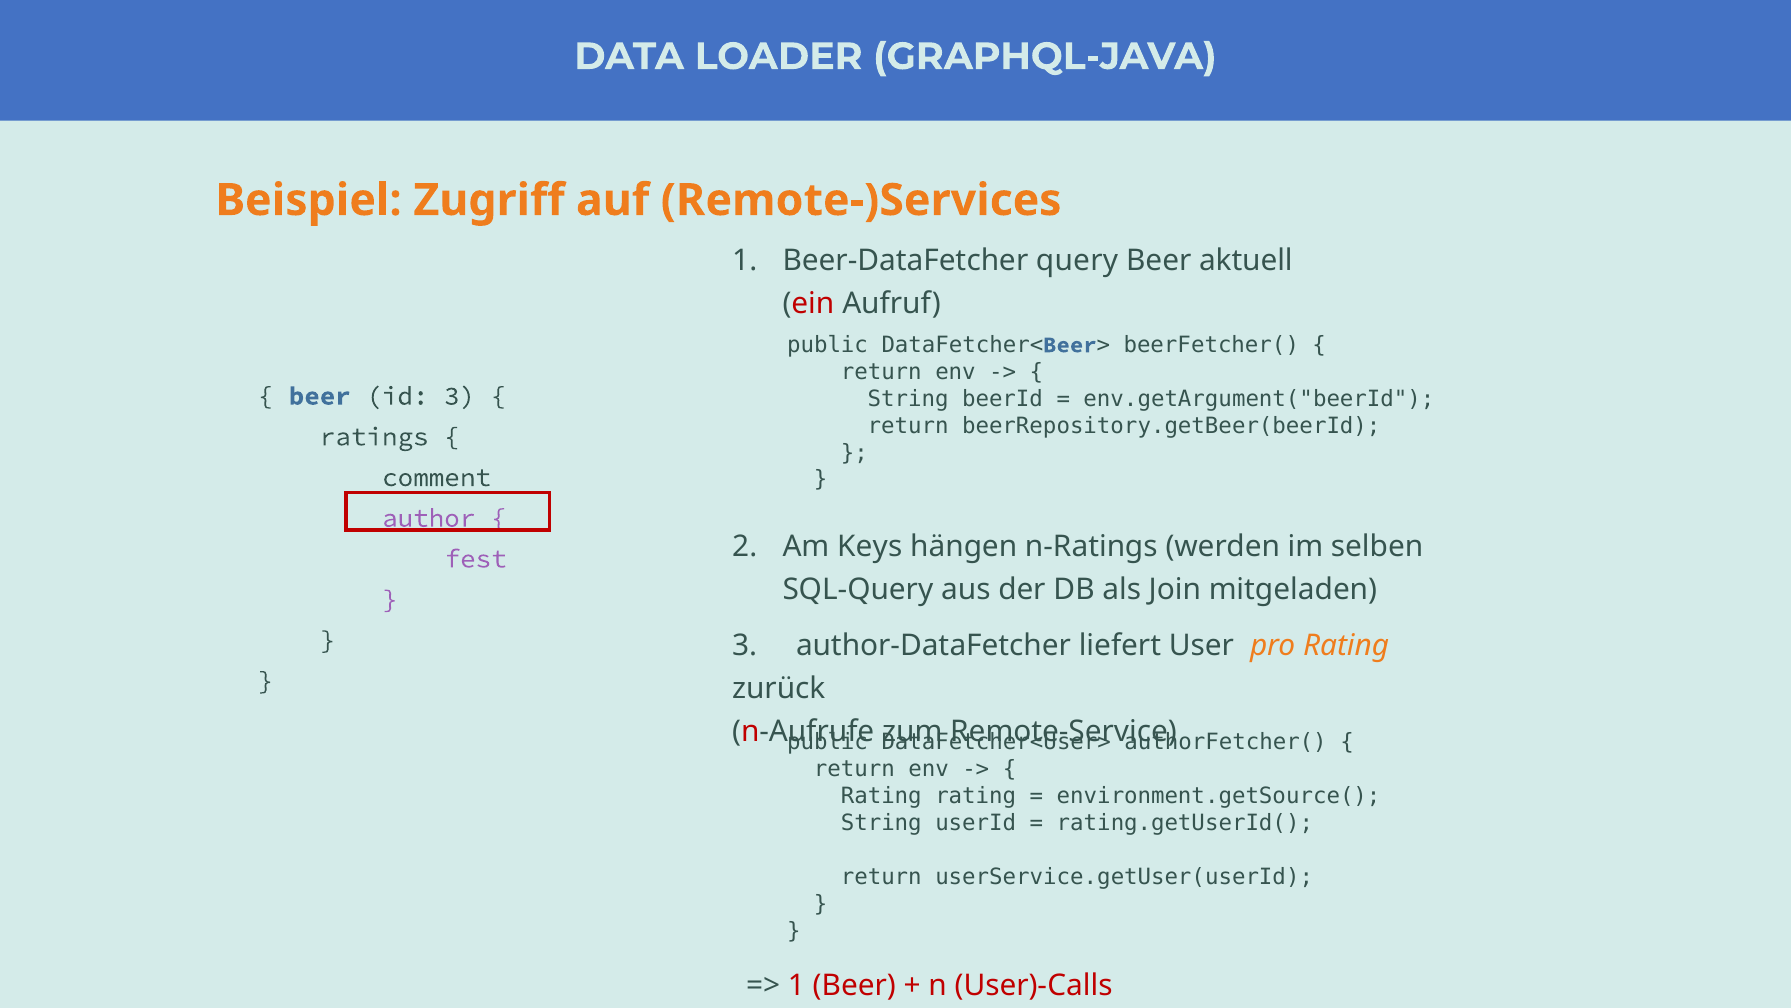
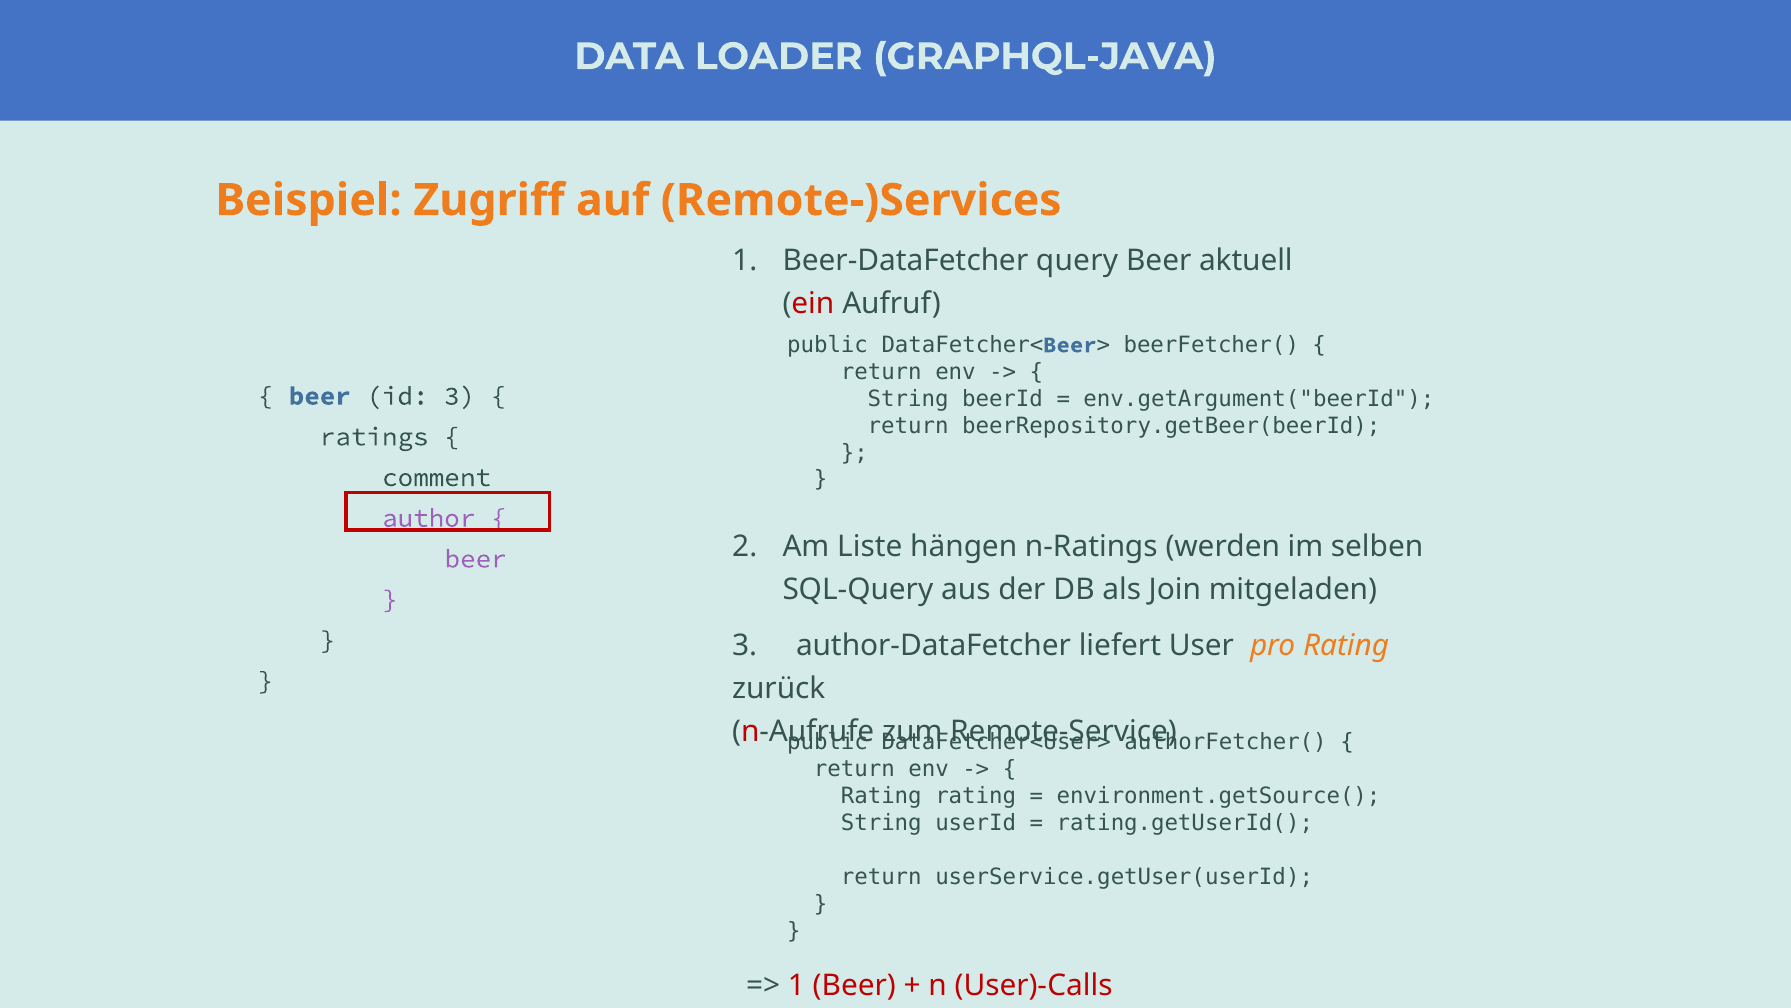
Keys: Keys -> Liste (870, 546)
fest: fest -> beer (476, 559)
